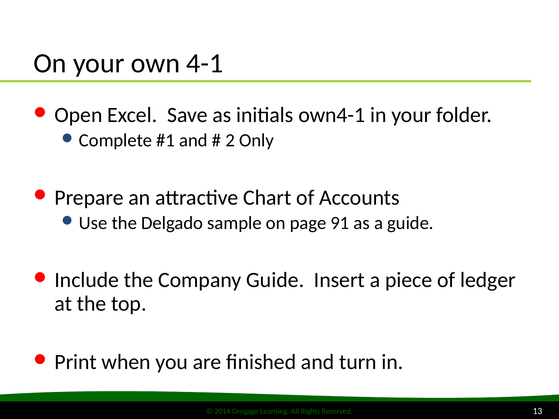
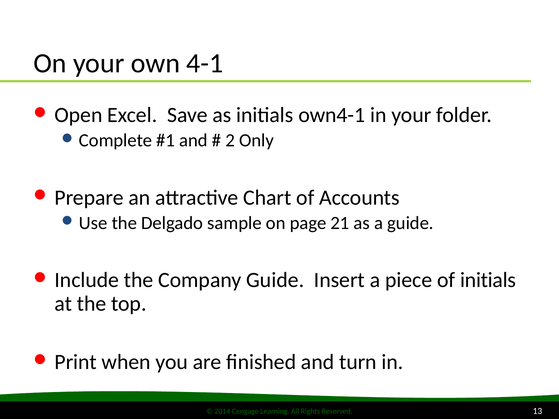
91: 91 -> 21 (340, 223)
of ledger: ledger -> initials (488, 280)
